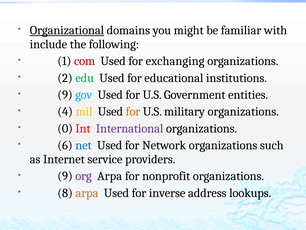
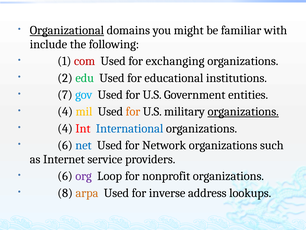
9: 9 -> 7 (65, 95)
organizations underline: none -> present (243, 111)
0: 0 -> 4 (65, 128)
International colour: purple -> blue (130, 128)
9: 9 -> 6 (65, 176)
org Arpa: Arpa -> Loop (110, 176)
